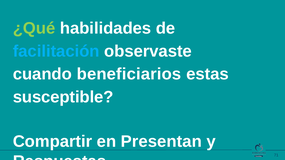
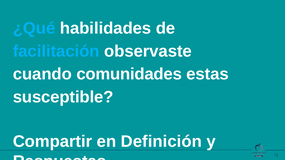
¿Qué colour: light green -> light blue (34, 28)
beneficiarios: beneficiarios -> comunidades (129, 74)
Presentan: Presentan -> Definición (161, 142)
